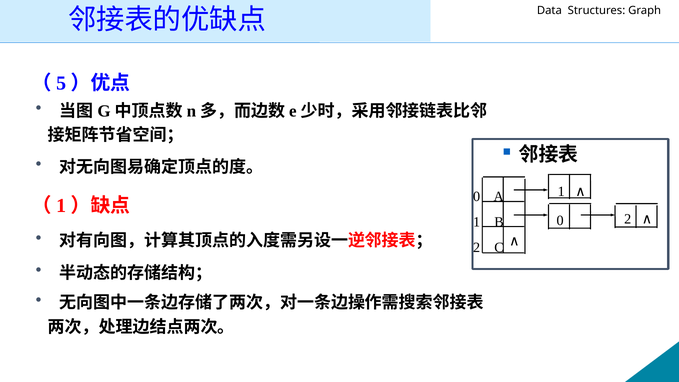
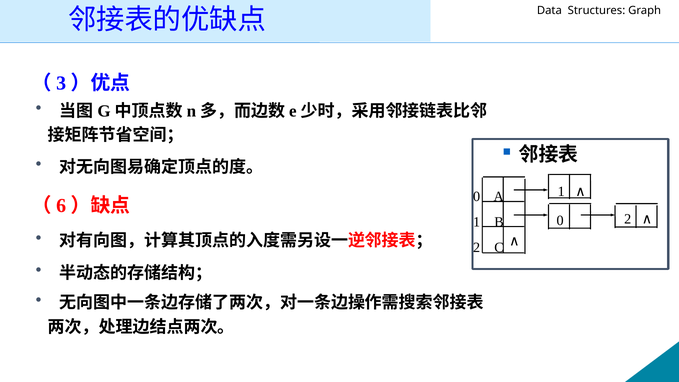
5: 5 -> 3 (61, 83)
1: 1 -> 6 (61, 206)
